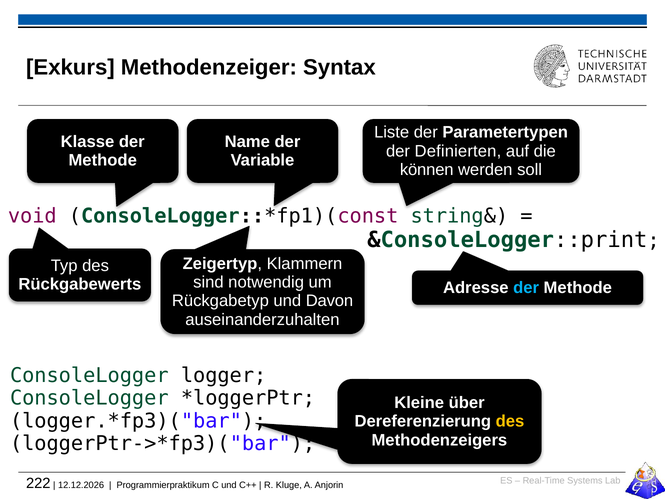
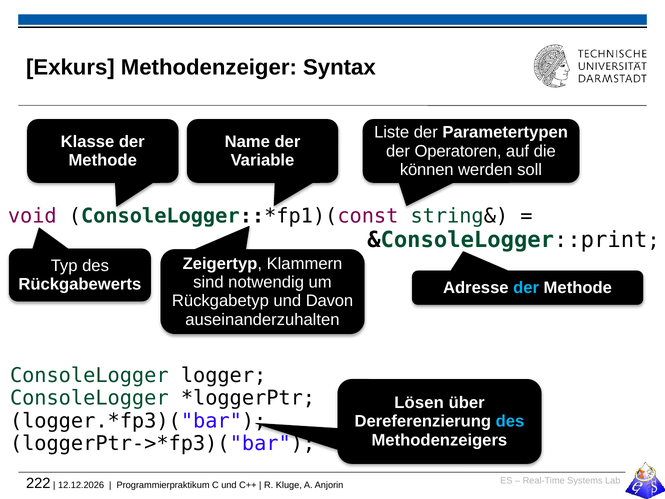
Definierten: Definierten -> Operatoren (458, 151)
Kleine: Kleine -> Lösen (419, 403)
des colour: yellow -> light blue (510, 421)
